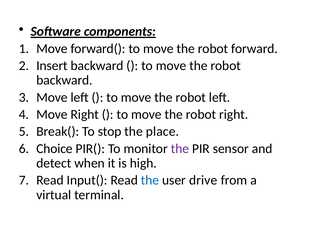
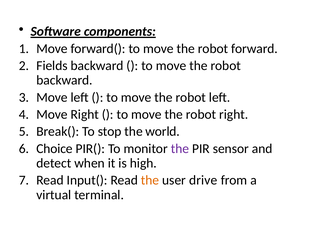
Insert: Insert -> Fields (52, 66)
place: place -> world (163, 131)
the colour: blue -> orange (150, 180)
